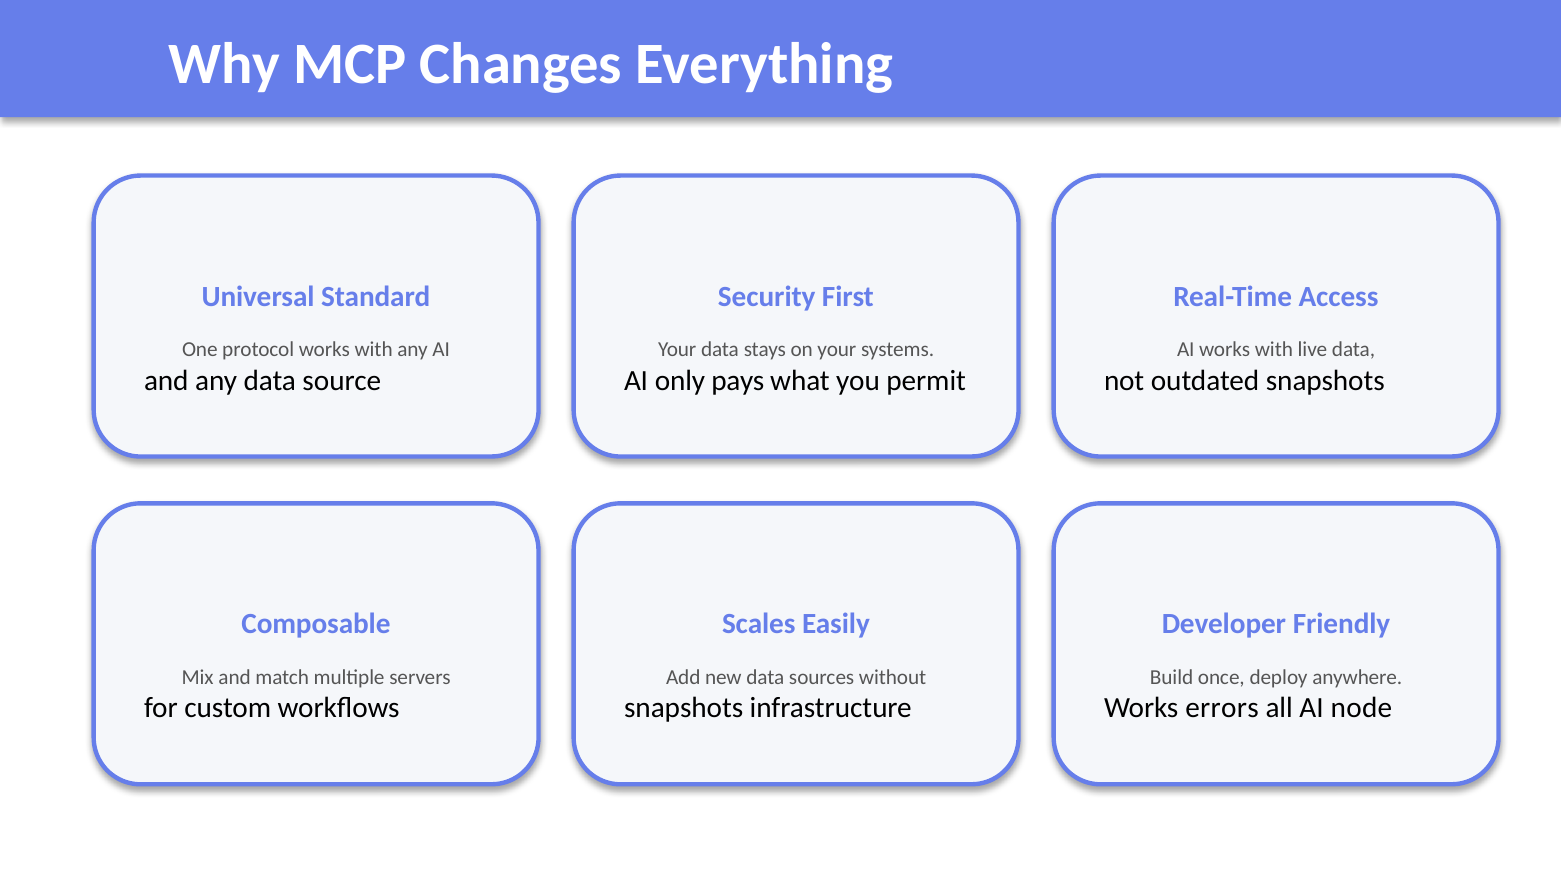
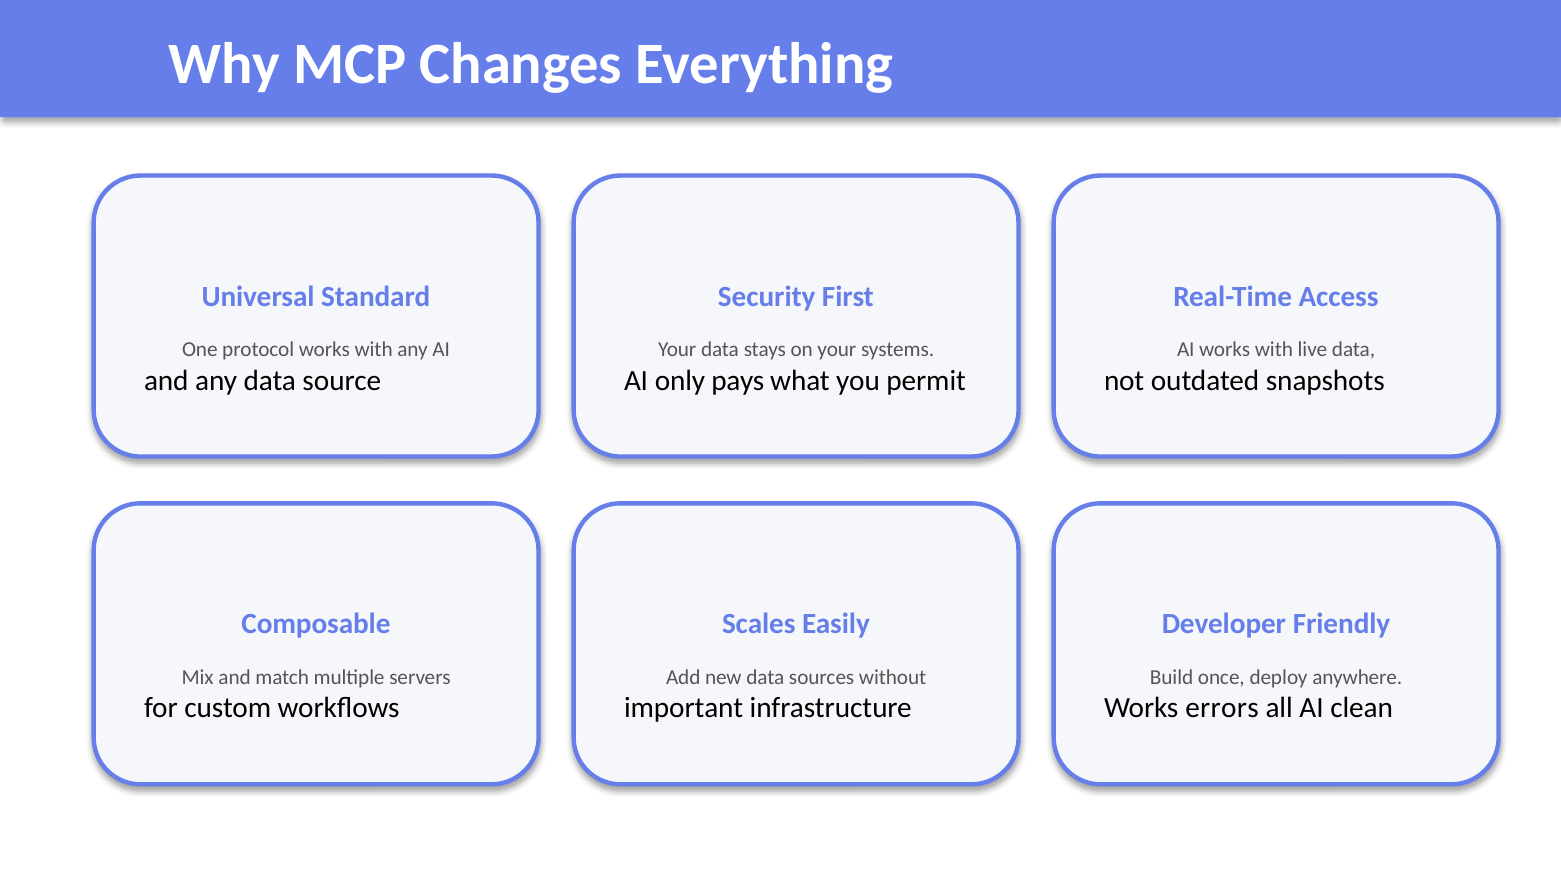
snapshots: snapshots -> important (684, 708)
node: node -> clean (1362, 708)
